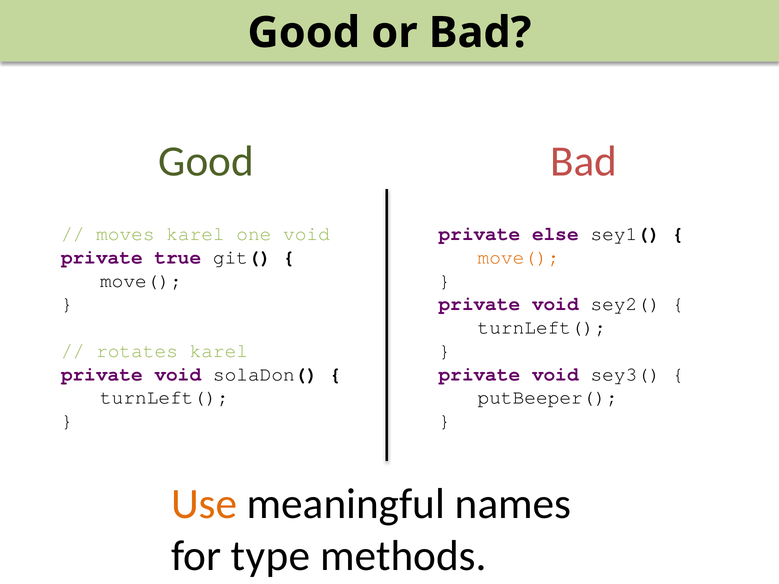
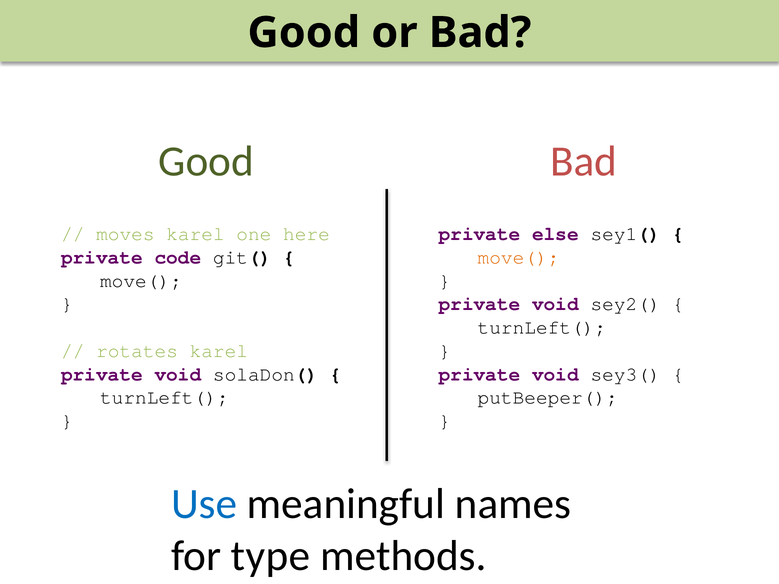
one void: void -> here (306, 234)
true: true -> code (178, 257)
Use colour: orange -> blue (204, 504)
